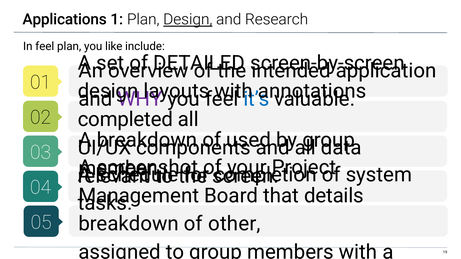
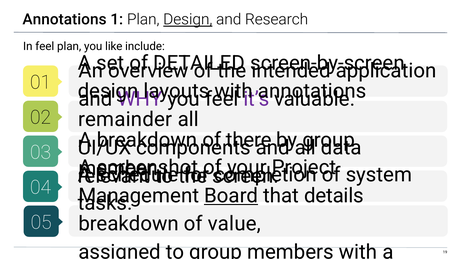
Applications: Applications -> Annotations (64, 20)
it’s colour: blue -> purple (256, 99)
completed: completed -> remainder (125, 120)
used: used -> there (249, 140)
Board underline: none -> present (231, 196)
other: other -> value (234, 224)
